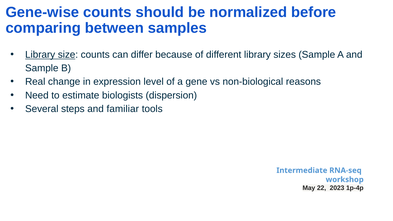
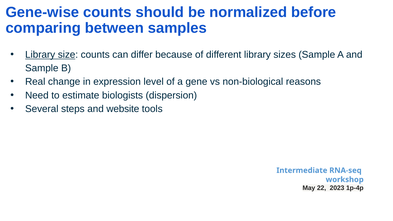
familiar: familiar -> website (123, 109)
